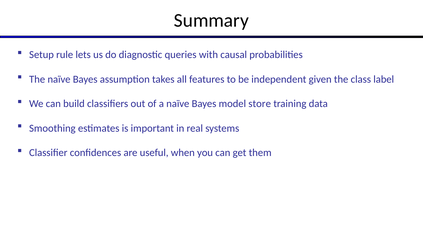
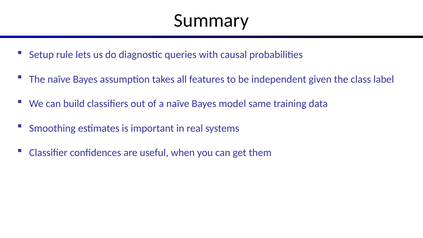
store: store -> same (260, 104)
